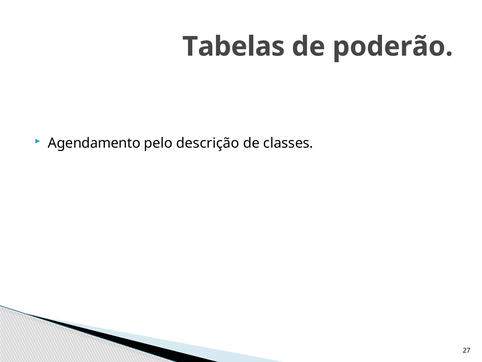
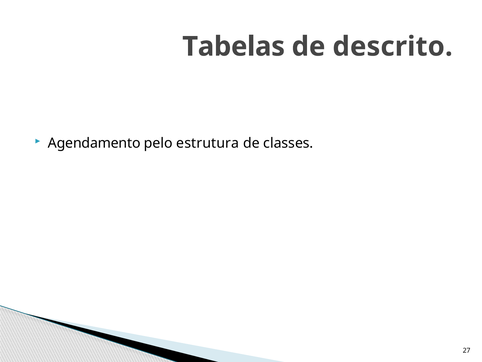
poderão: poderão -> descrito (393, 47)
descrição: descrição -> estrutura (208, 143)
